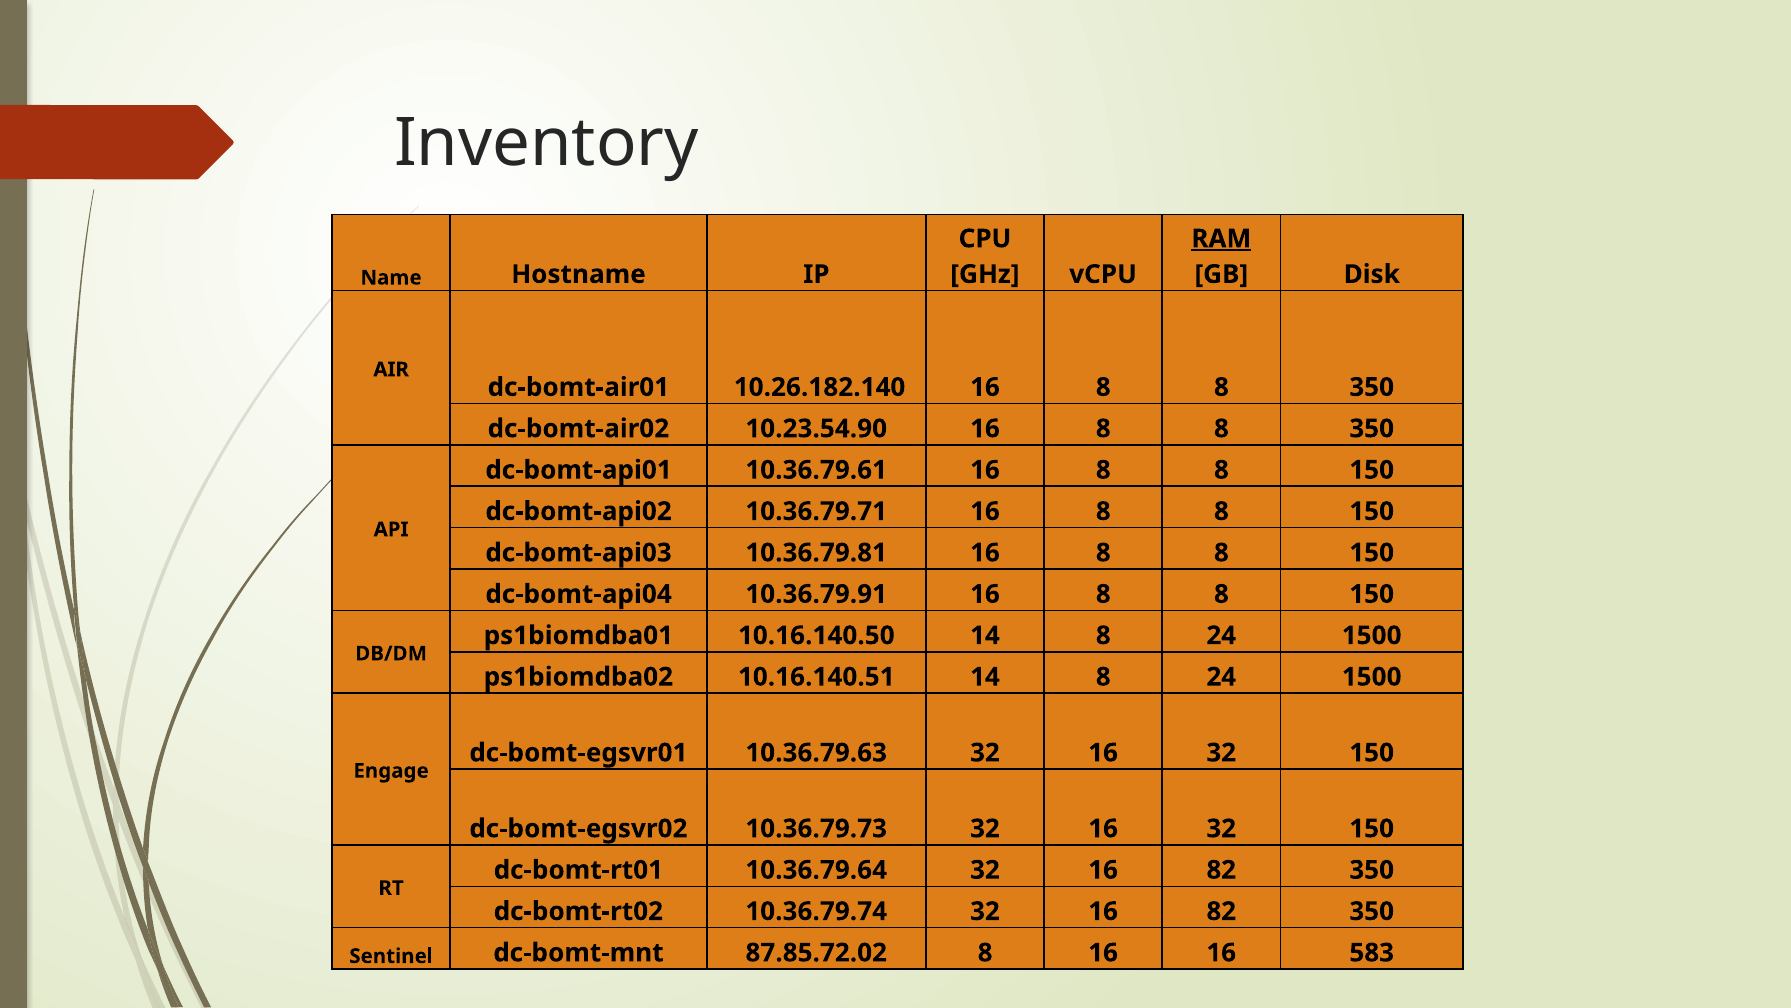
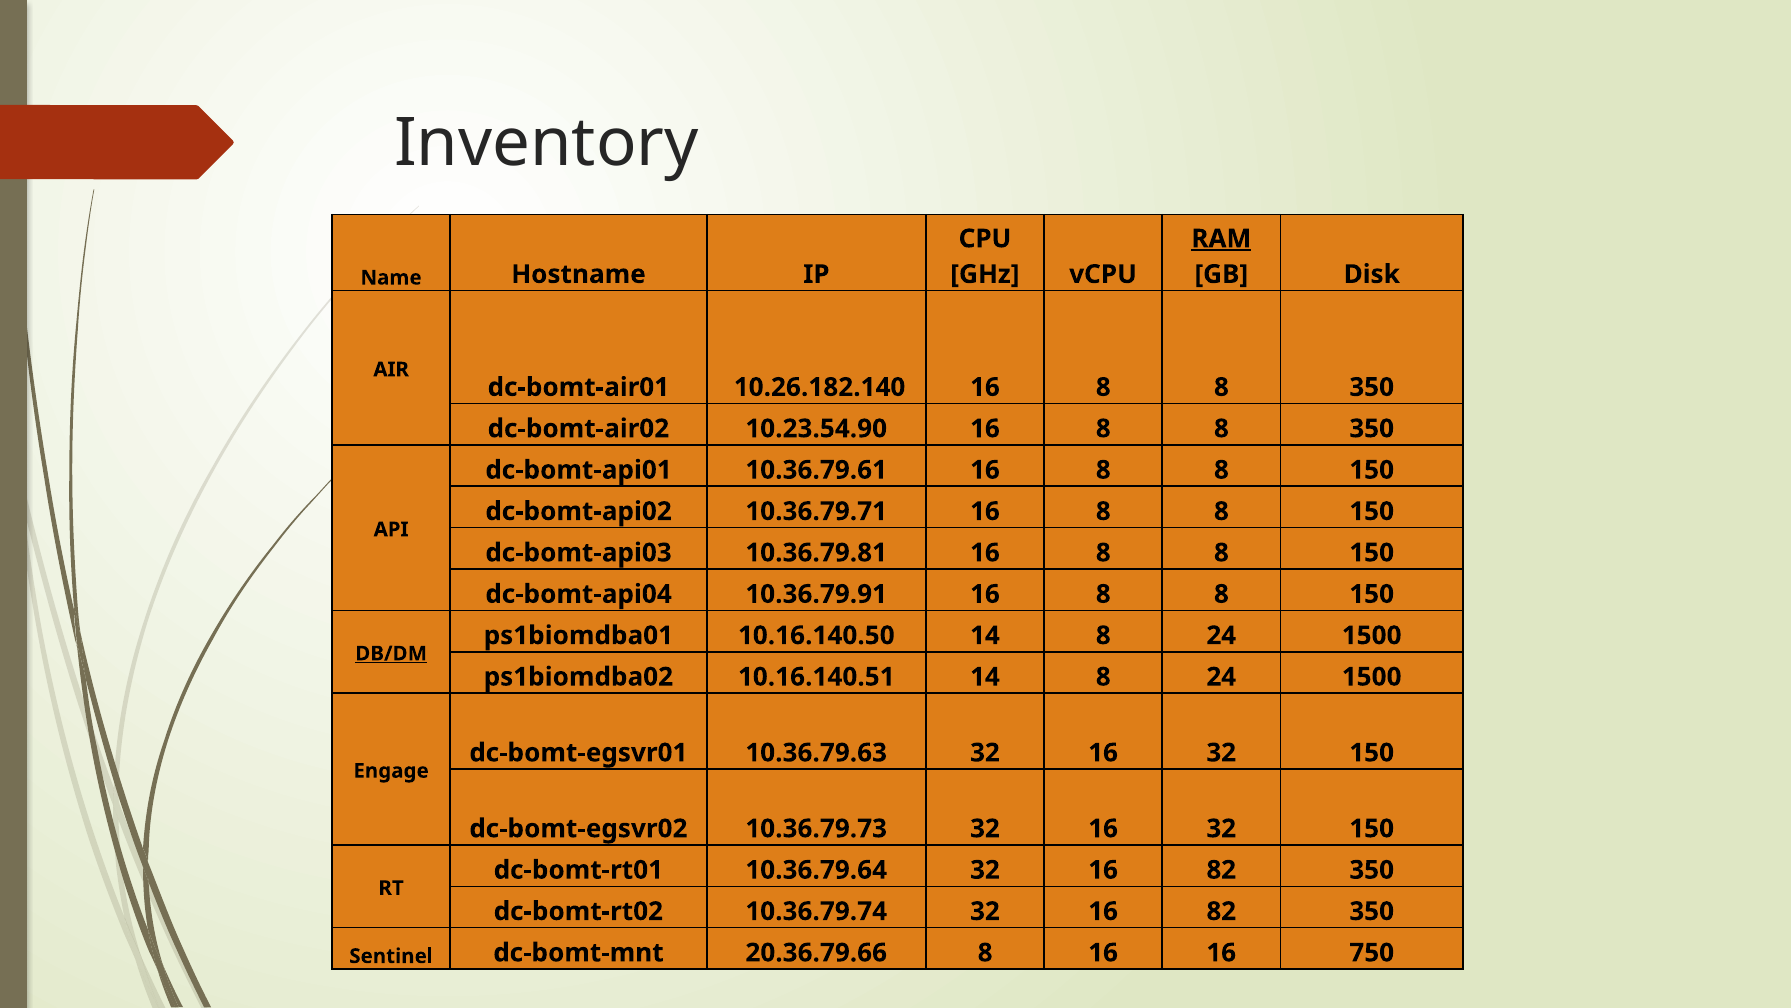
DB/DM underline: none -> present (391, 653)
87.85.72.02: 87.85.72.02 -> 20.36.79.66 (816, 952)
583: 583 -> 750 (1372, 952)
